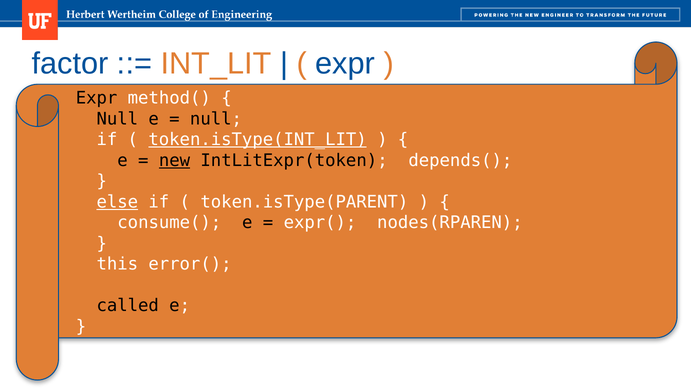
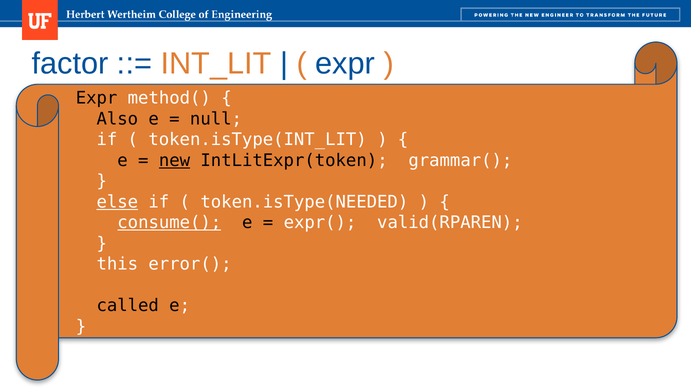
Null: Null -> Also (117, 119)
token.isType(INT_LIT underline: present -> none (258, 140)
depends(: depends( -> grammar( (460, 160)
token.isType(PARENT: token.isType(PARENT -> token.isType(NEEDED (304, 202)
consume( underline: none -> present (169, 222)
nodes(RPAREN: nodes(RPAREN -> valid(RPAREN (450, 222)
